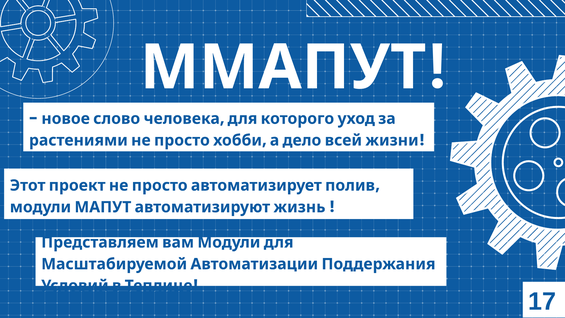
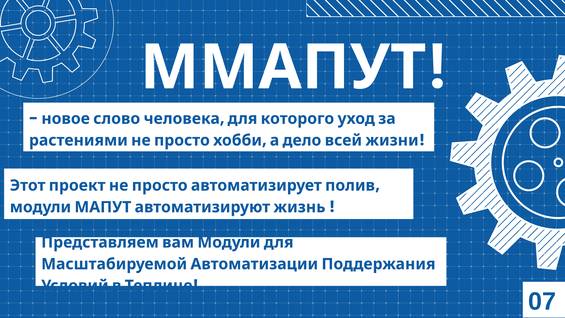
17: 17 -> 07 (542, 301)
